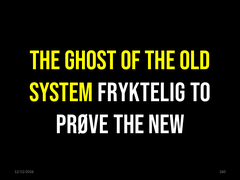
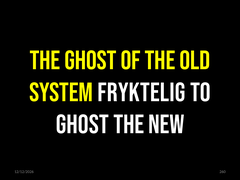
PRØVE: PRØVE -> GHOST (82, 125)
